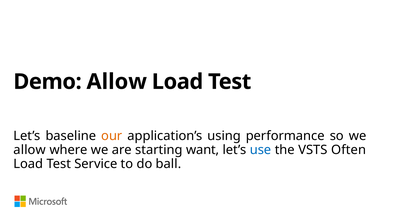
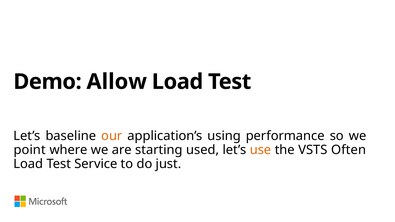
allow: allow -> point (30, 150)
want: want -> used (203, 150)
use colour: blue -> orange (260, 150)
ball: ball -> just (168, 164)
